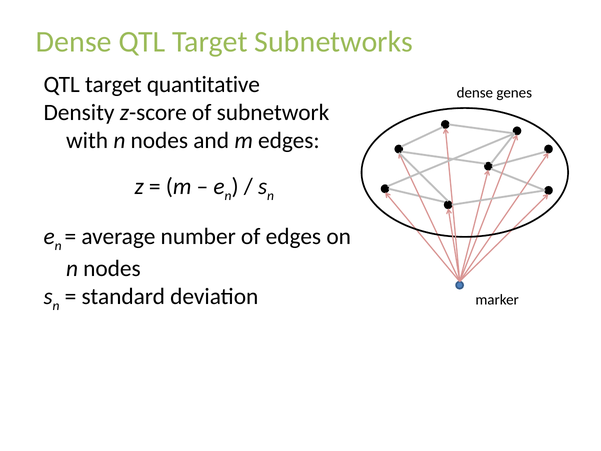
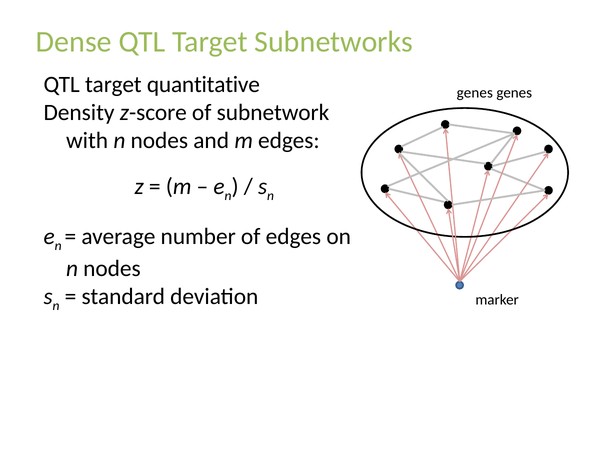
dense: dense -> genes (475, 93)
